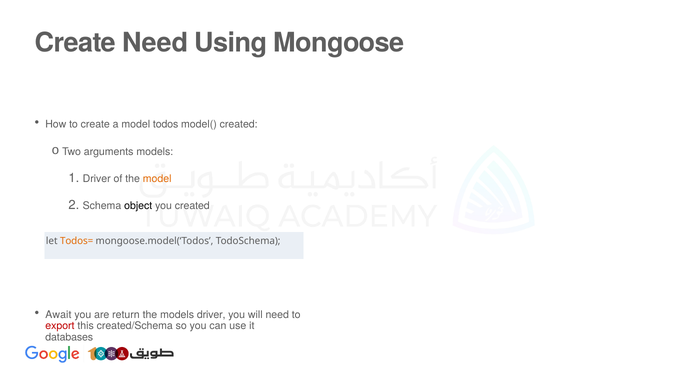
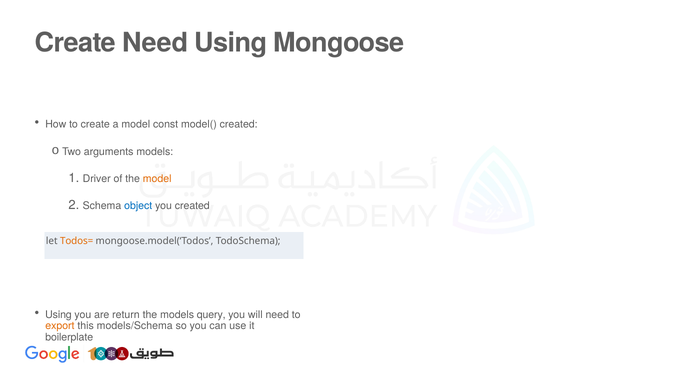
todos: todos -> const (166, 124)
object colour: black -> blue (138, 206)
Await: Await -> Using (58, 315)
models driver: driver -> query (211, 315)
export colour: red -> orange (60, 326)
created/Schema: created/Schema -> models/Schema (135, 326)
databases: databases -> boilerplate (69, 337)
